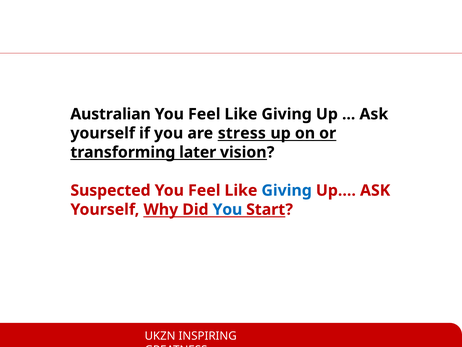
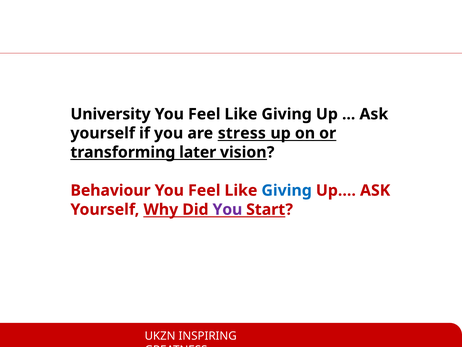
Australian: Australian -> University (111, 114)
Suspected: Suspected -> Behaviour (111, 190)
You colour: blue -> purple (227, 209)
